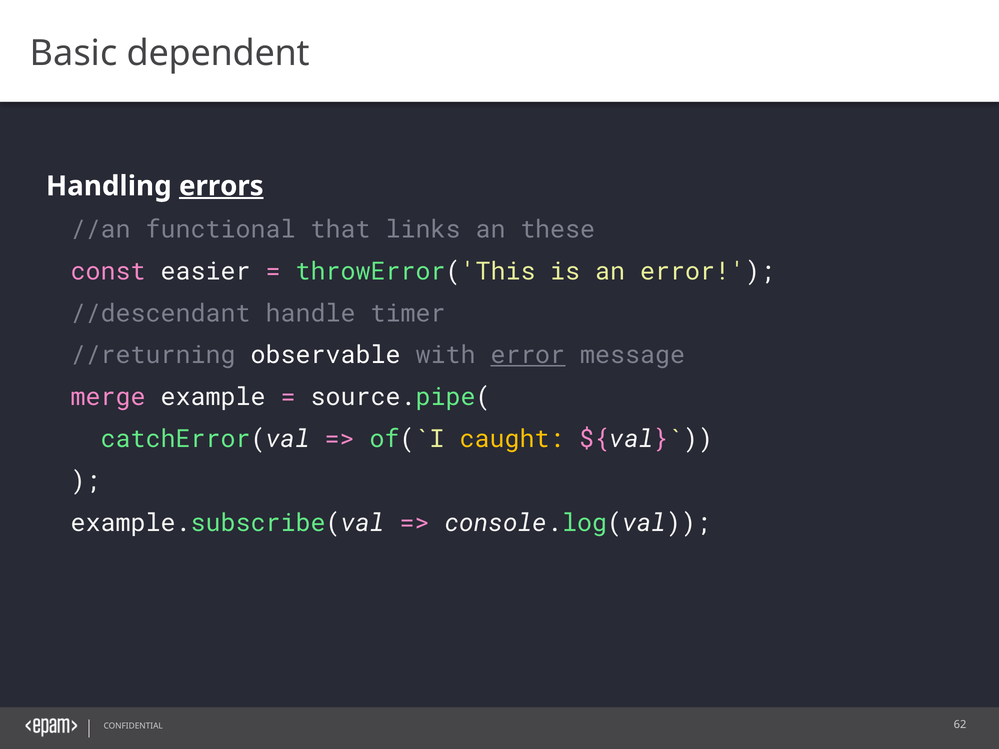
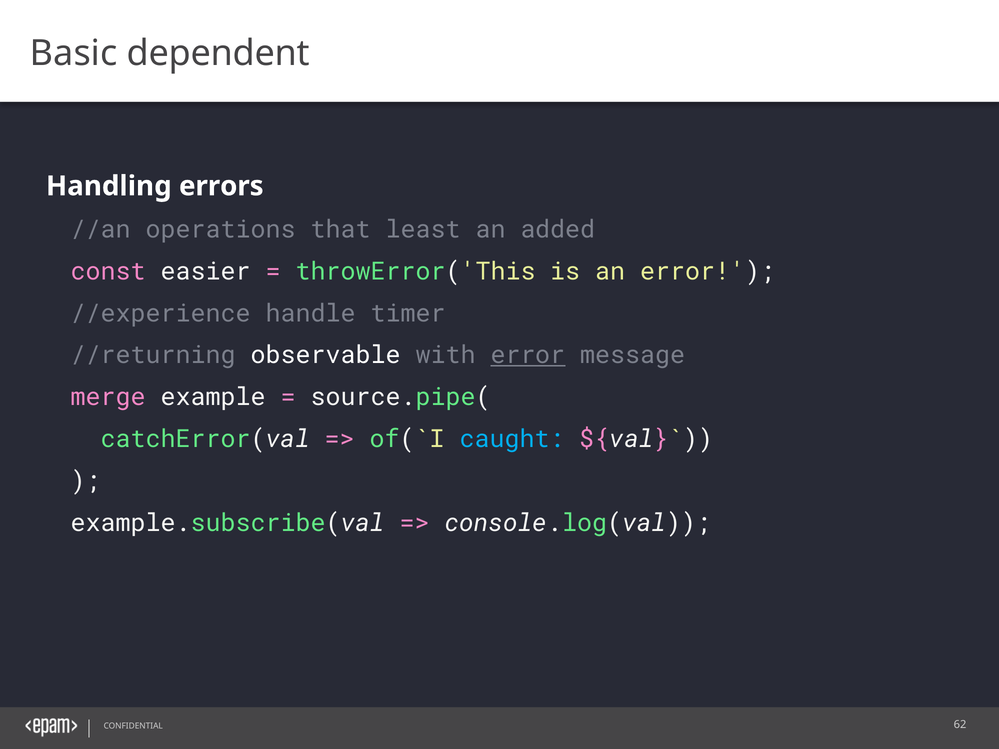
errors underline: present -> none (221, 186)
functional: functional -> operations (221, 230)
links: links -> least (423, 230)
these: these -> added (558, 230)
//descendant: //descendant -> //experience (161, 313)
caught colour: yellow -> light blue (512, 439)
